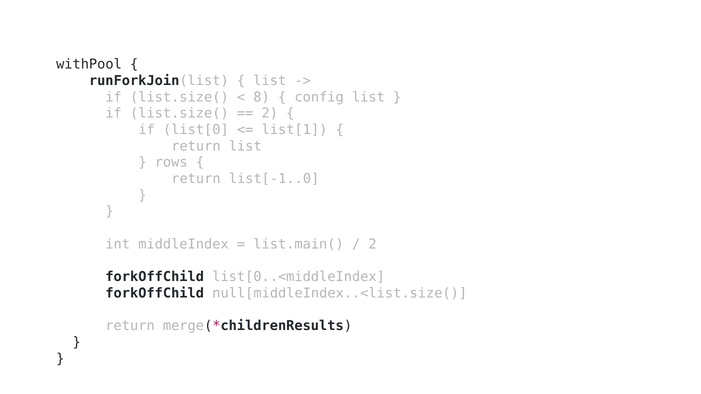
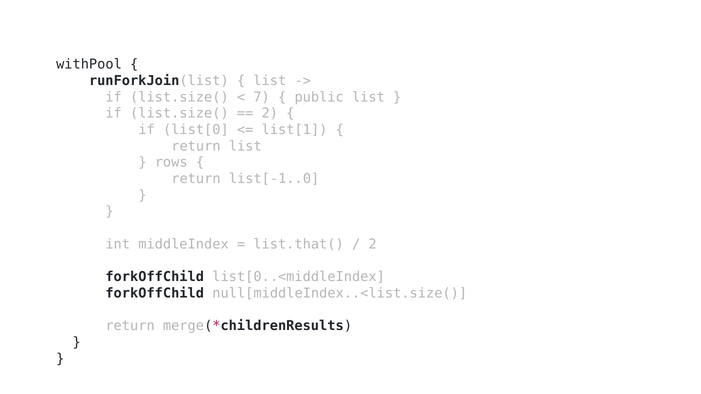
8: 8 -> 7 (262, 97)
config: config -> public (319, 97)
list.main(: list.main( -> list.that( (299, 244)
